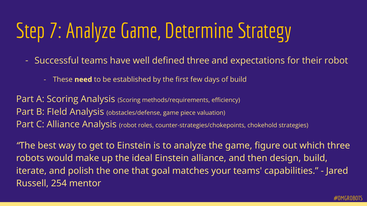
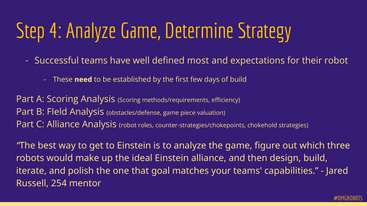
7: 7 -> 4 (55, 31)
defined three: three -> most (198, 61)
